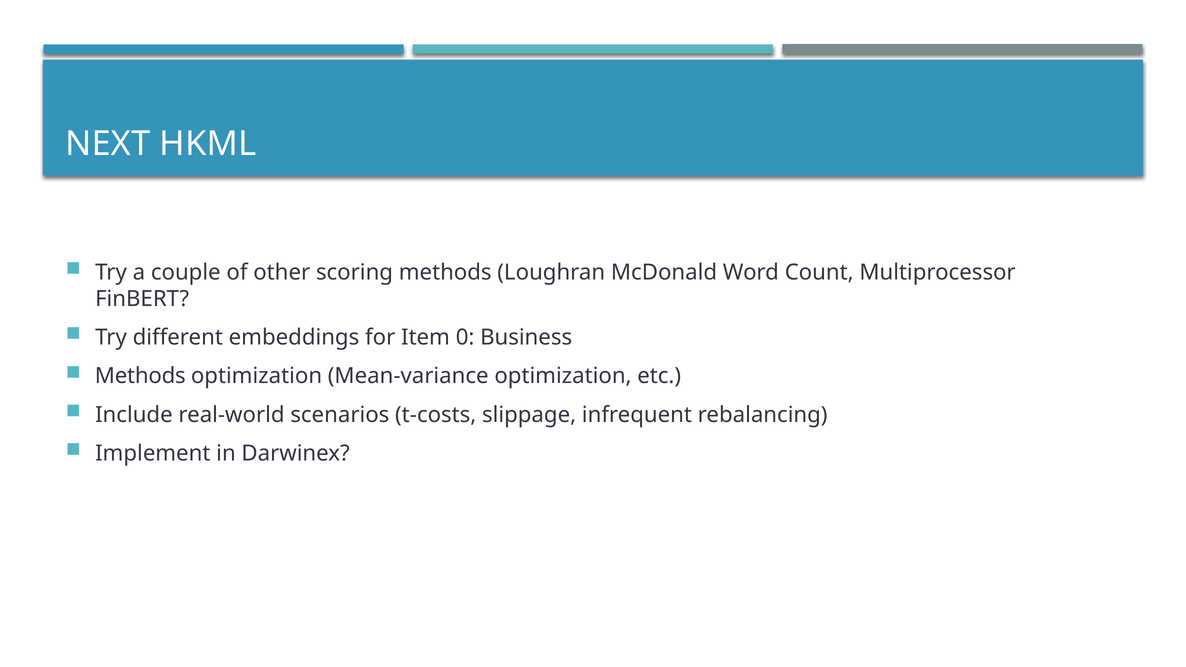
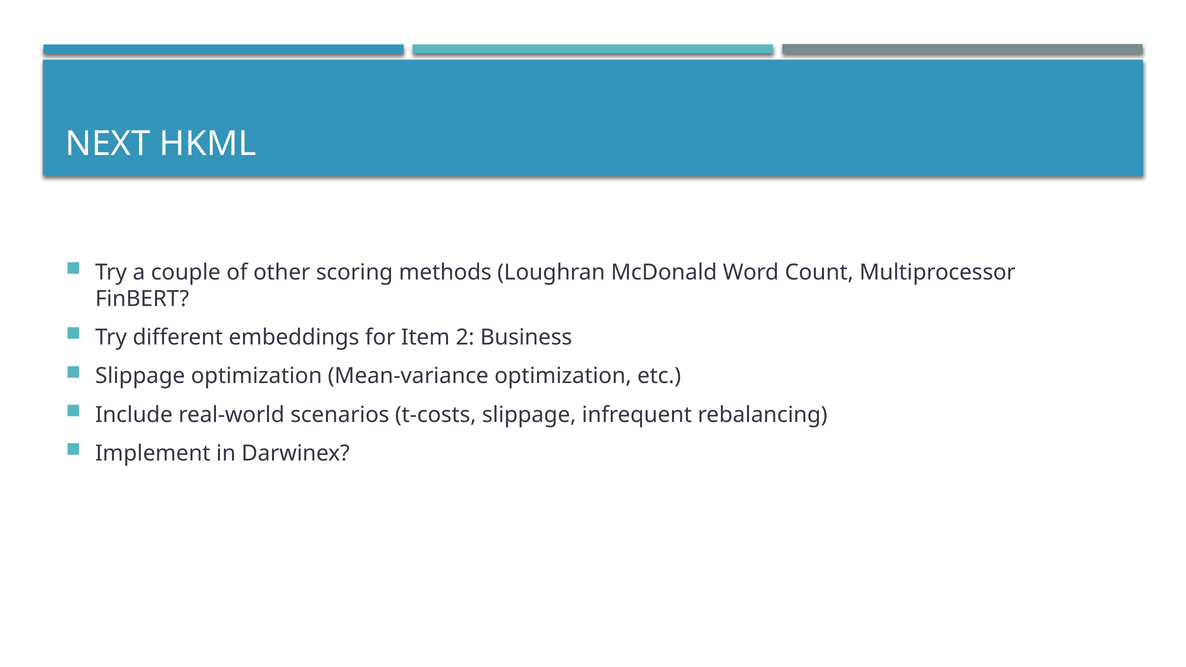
0: 0 -> 2 (465, 338)
Methods: Methods -> Slippage (140, 376)
